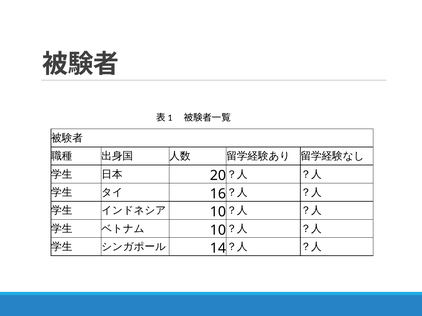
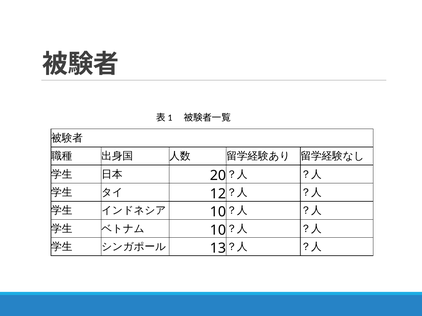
16: 16 -> 12 (218, 194)
14: 14 -> 13 (218, 249)
